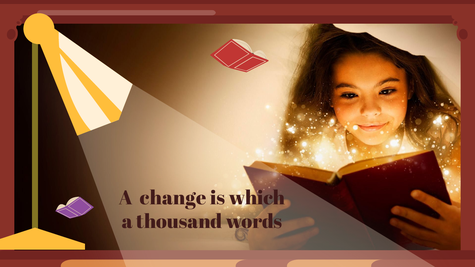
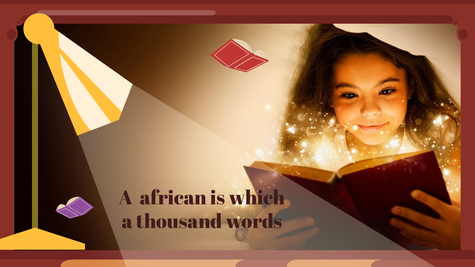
change: change -> african (173, 198)
